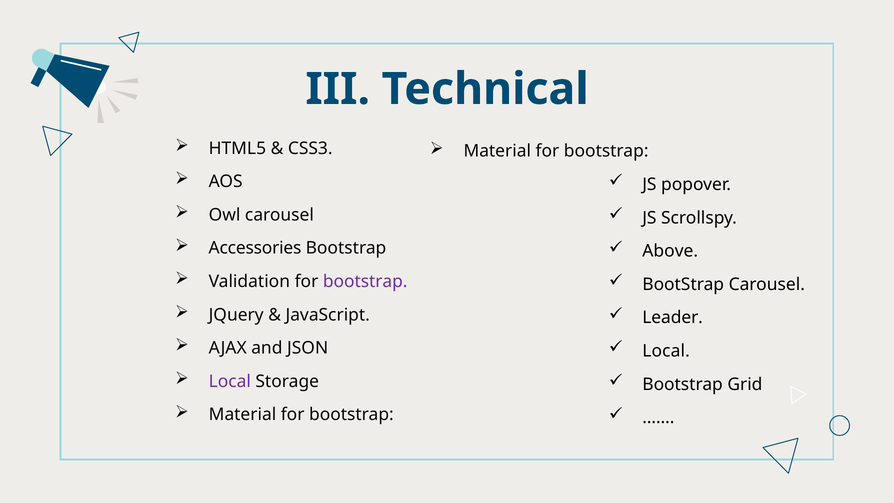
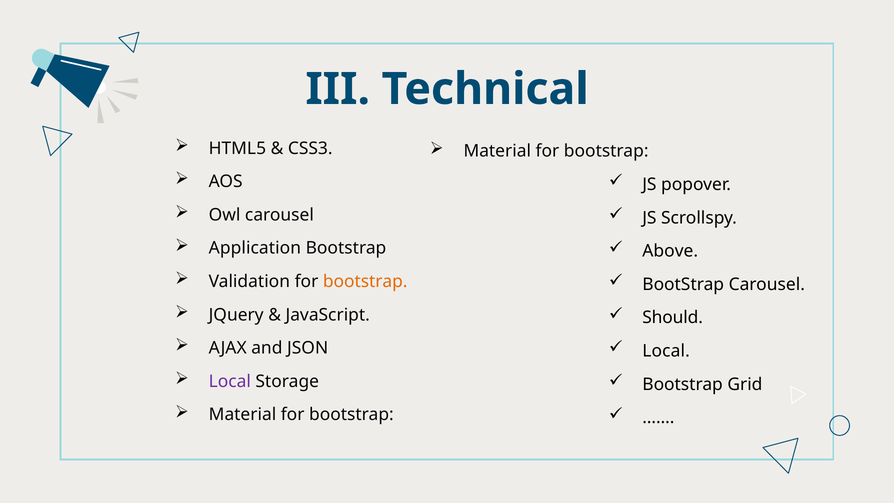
Accessories: Accessories -> Application (255, 248)
bootstrap colour: purple -> orange (365, 281)
Leader: Leader -> Should (673, 318)
